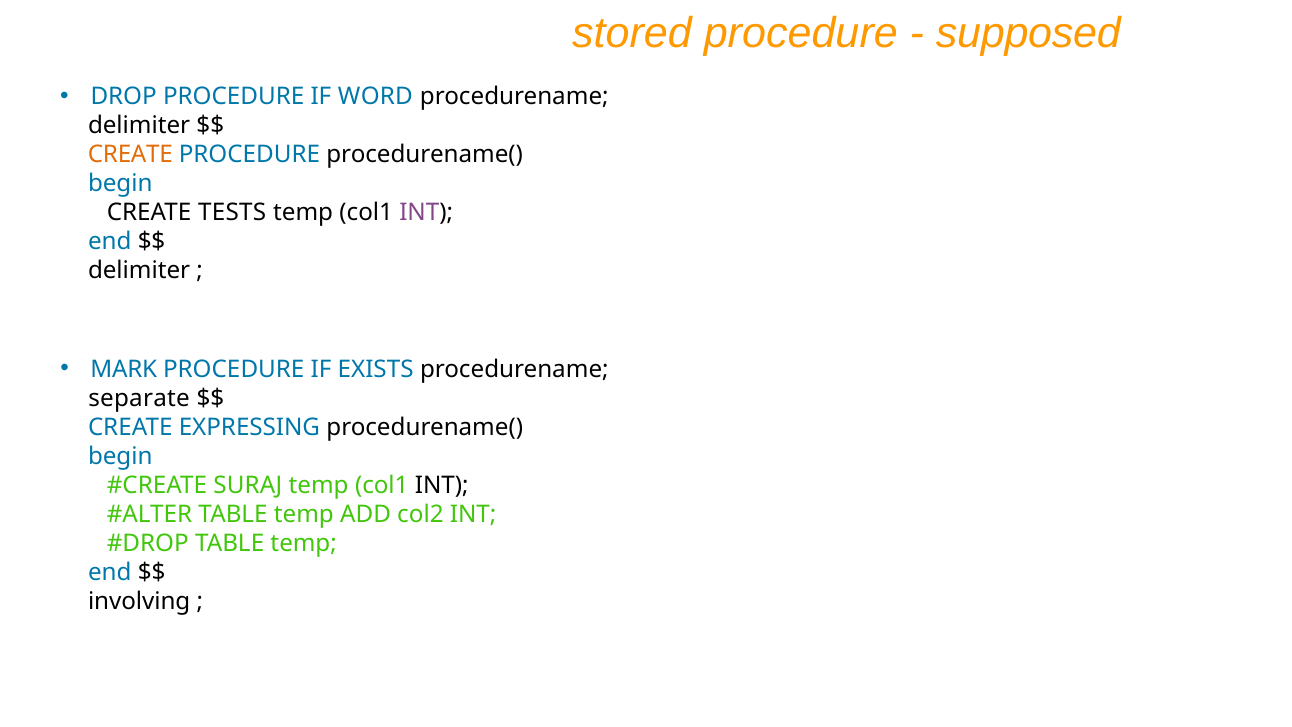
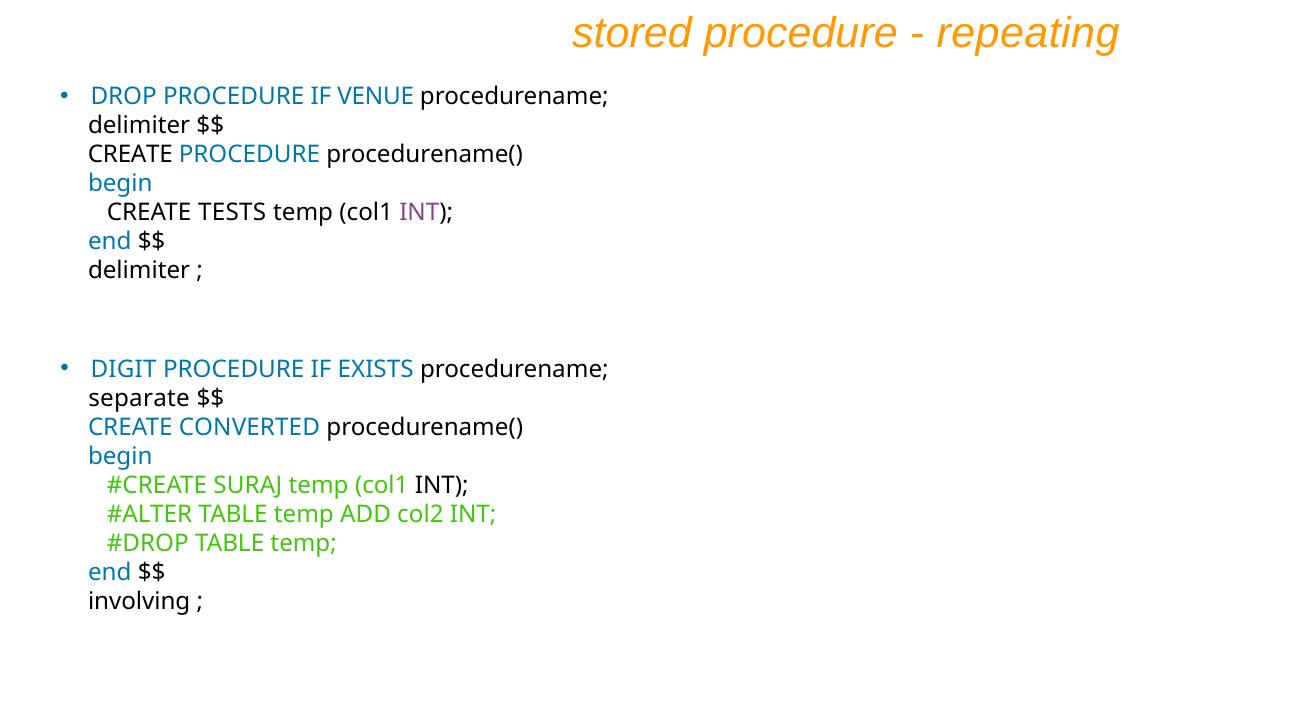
supposed: supposed -> repeating (1028, 34)
WORD: WORD -> VENUE (376, 96)
CREATE colour: orange -> black (130, 155)
MARK: MARK -> DIGIT (124, 369)
EXPRESSING: EXPRESSING -> CONVERTED (249, 427)
